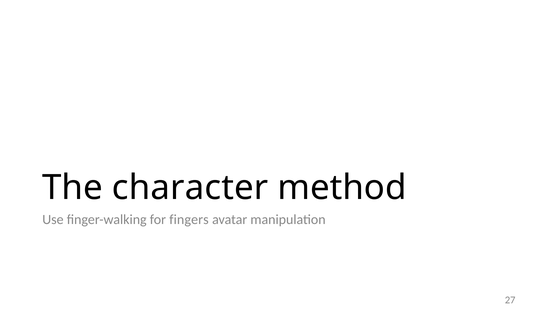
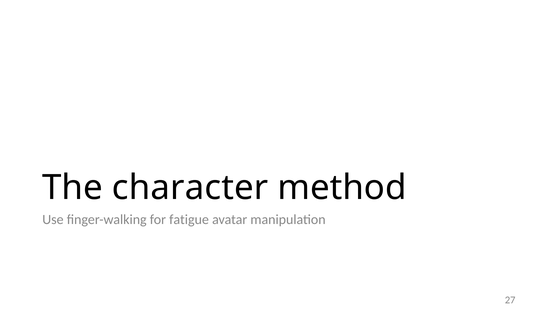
fingers: fingers -> fatigue (189, 220)
